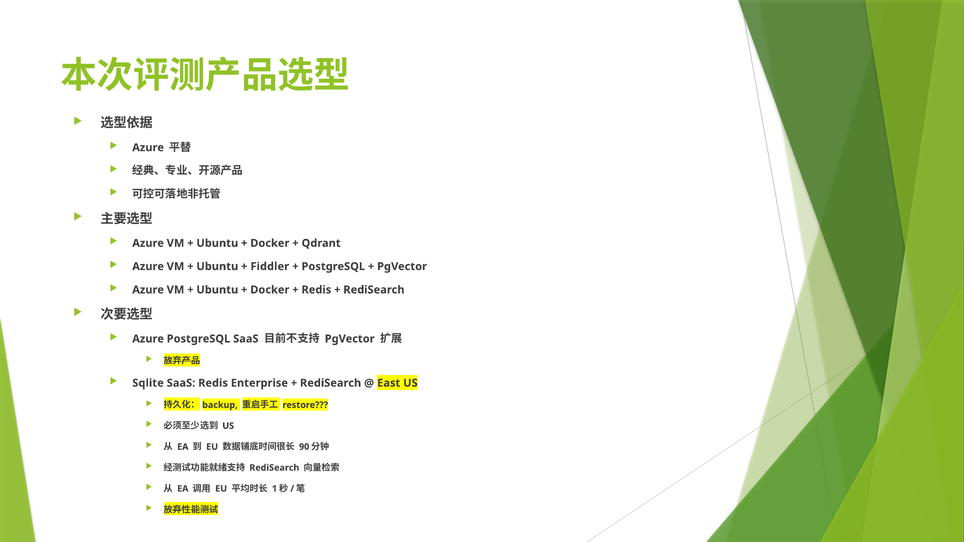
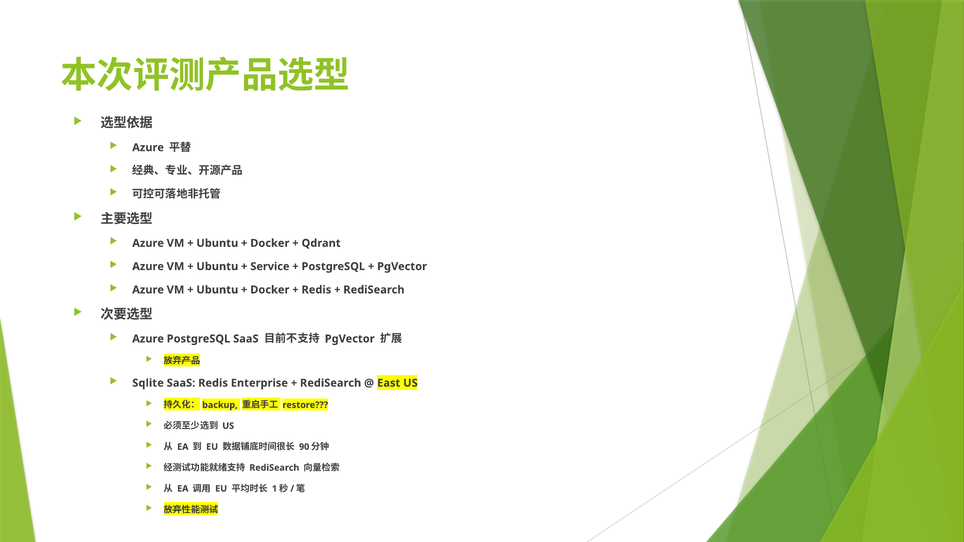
Fiddler: Fiddler -> Service (270, 267)
